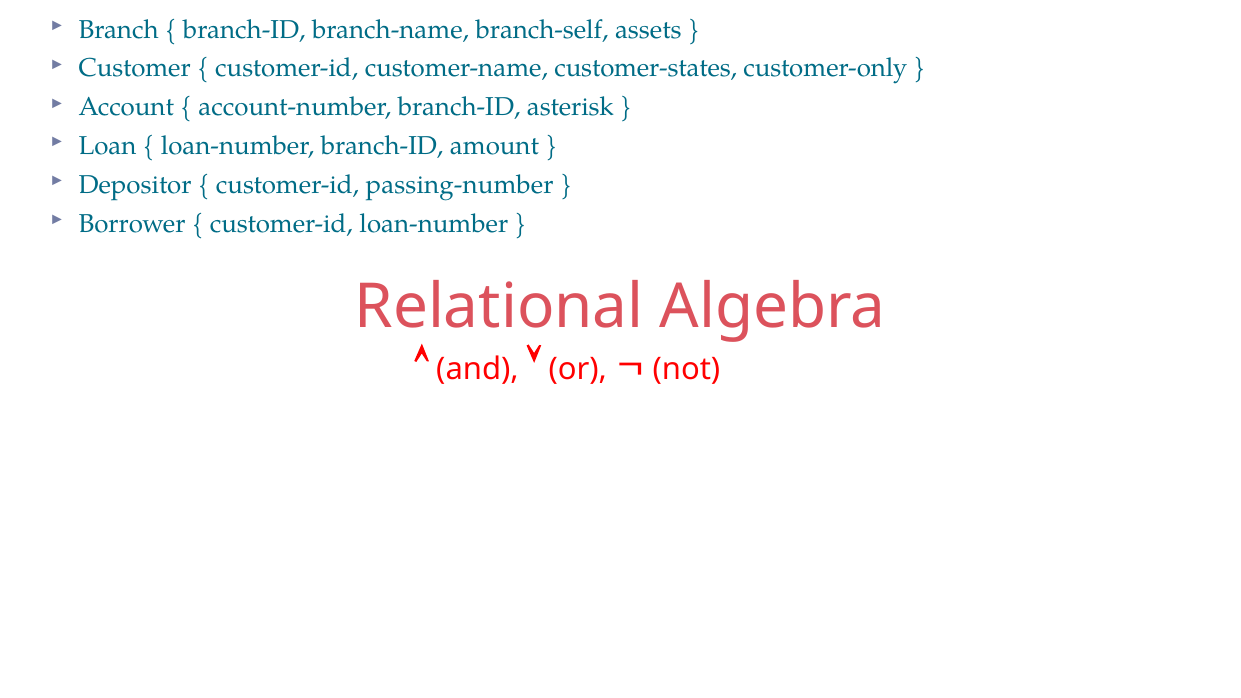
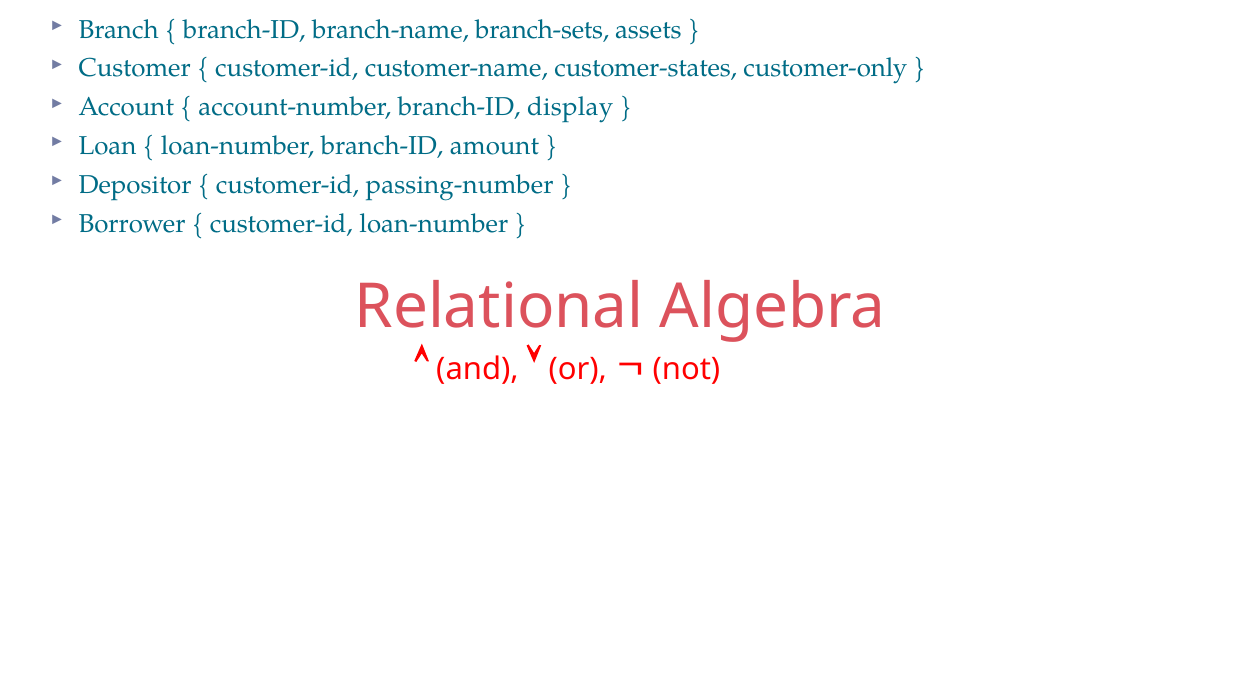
branch-self: branch-self -> branch-sets (542, 30)
asterisk: asterisk -> display (570, 107)
